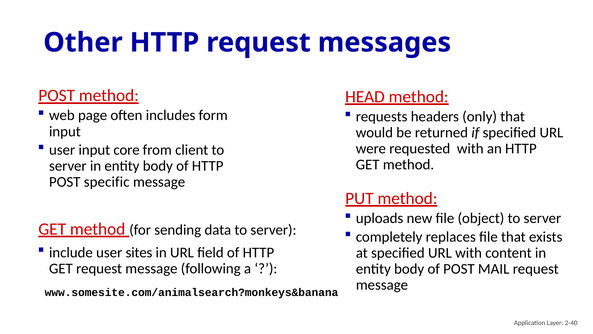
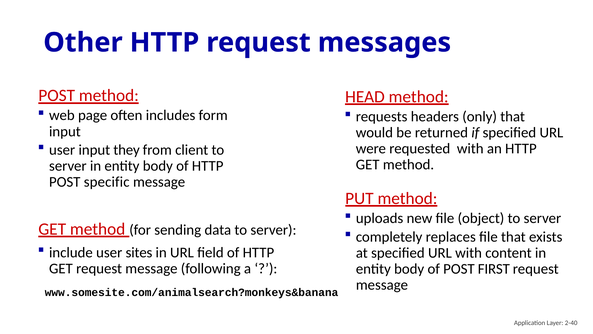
core: core -> they (127, 150)
MAIL: MAIL -> FIRST (494, 268)
